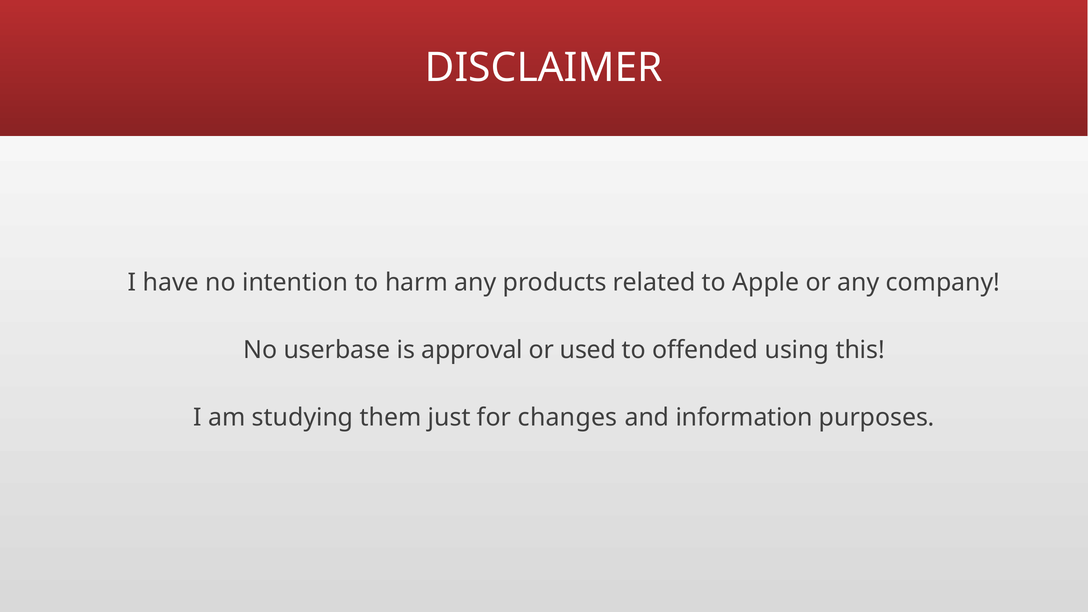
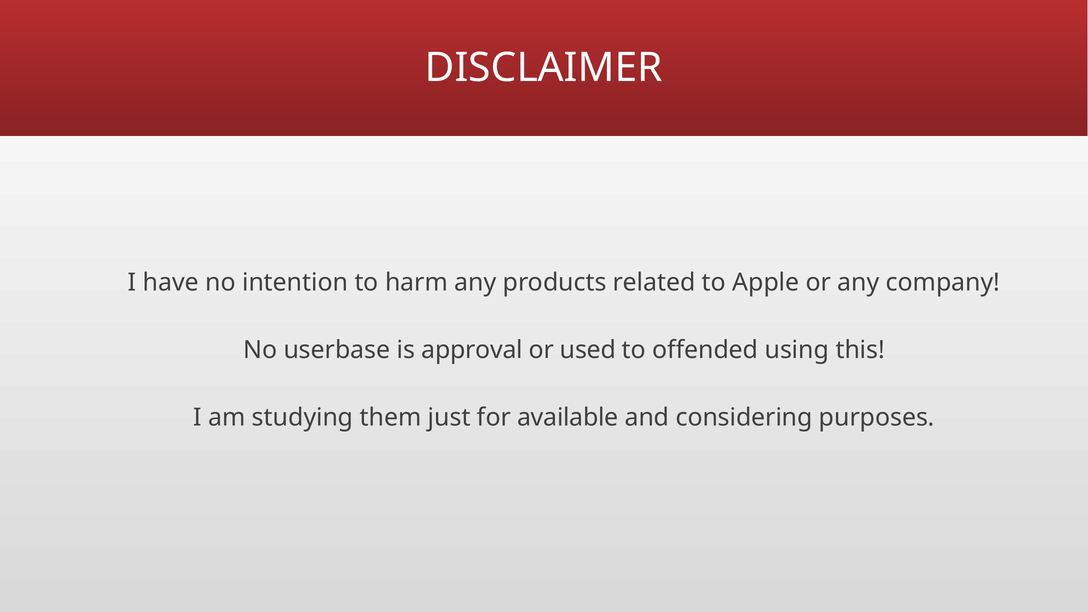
changes: changes -> available (568, 418)
information: information -> considering (744, 418)
